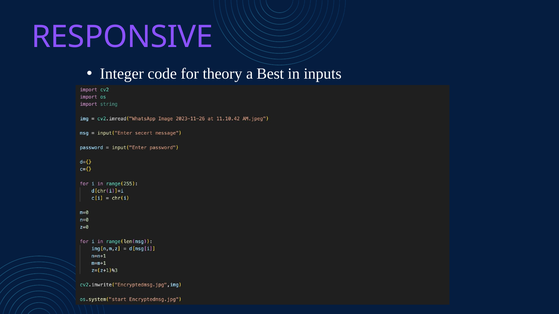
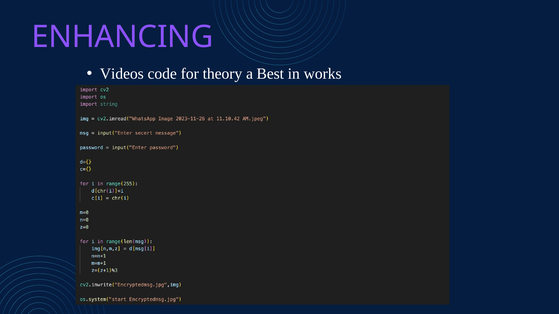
RESPONSIVE: RESPONSIVE -> ENHANCING (122, 37)
Integer: Integer -> Videos (122, 74)
inputs: inputs -> works (323, 74)
